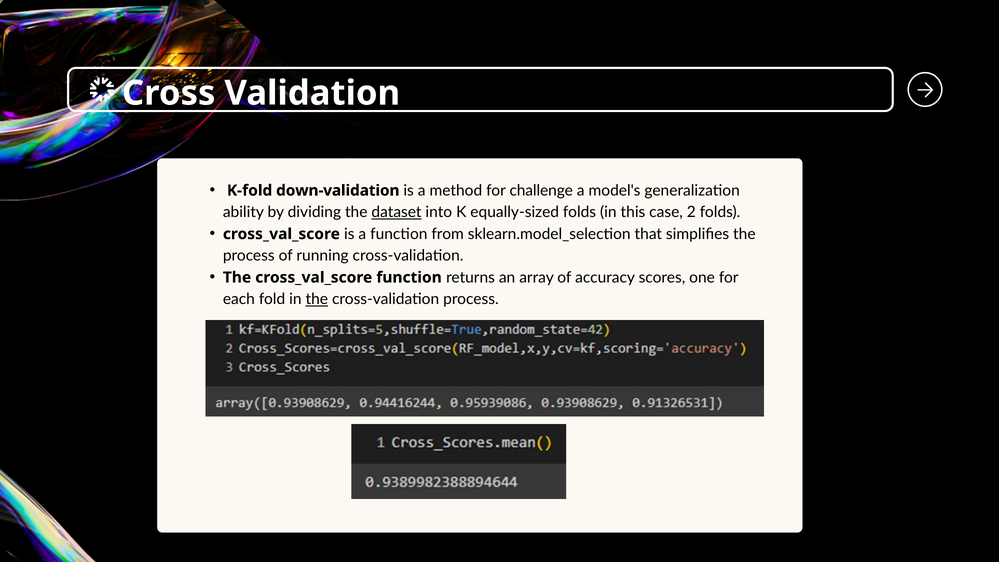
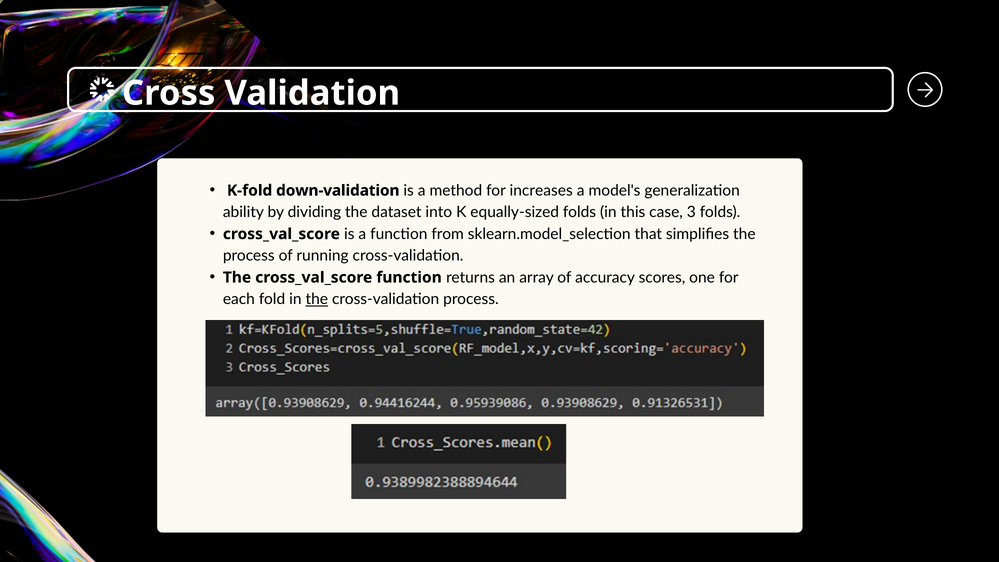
challenge: challenge -> increases (541, 191)
dataset underline: present -> none (396, 212)
2: 2 -> 3 (691, 212)
